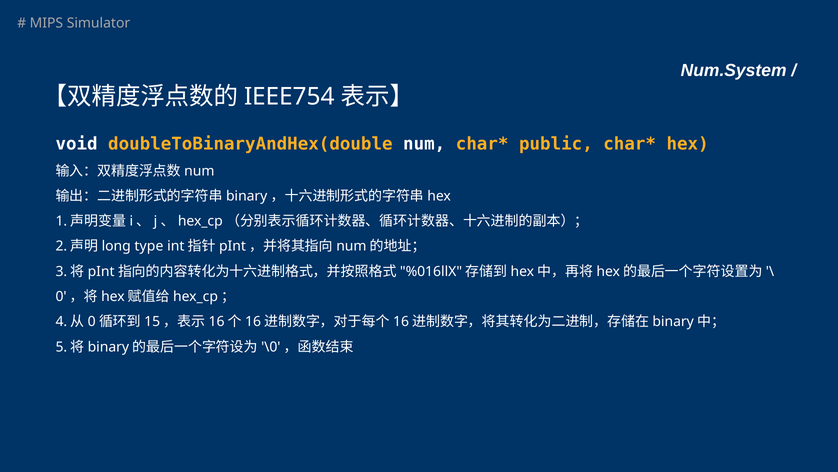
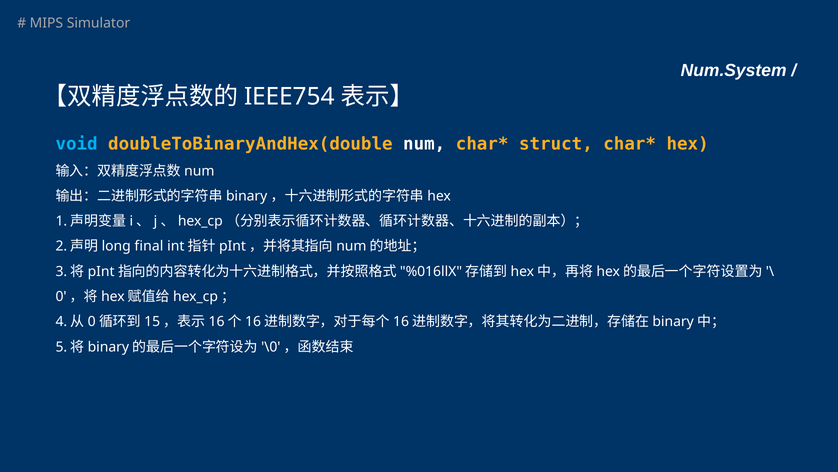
void colour: white -> light blue (77, 144)
public: public -> struct (556, 144)
type: type -> final (149, 246)
